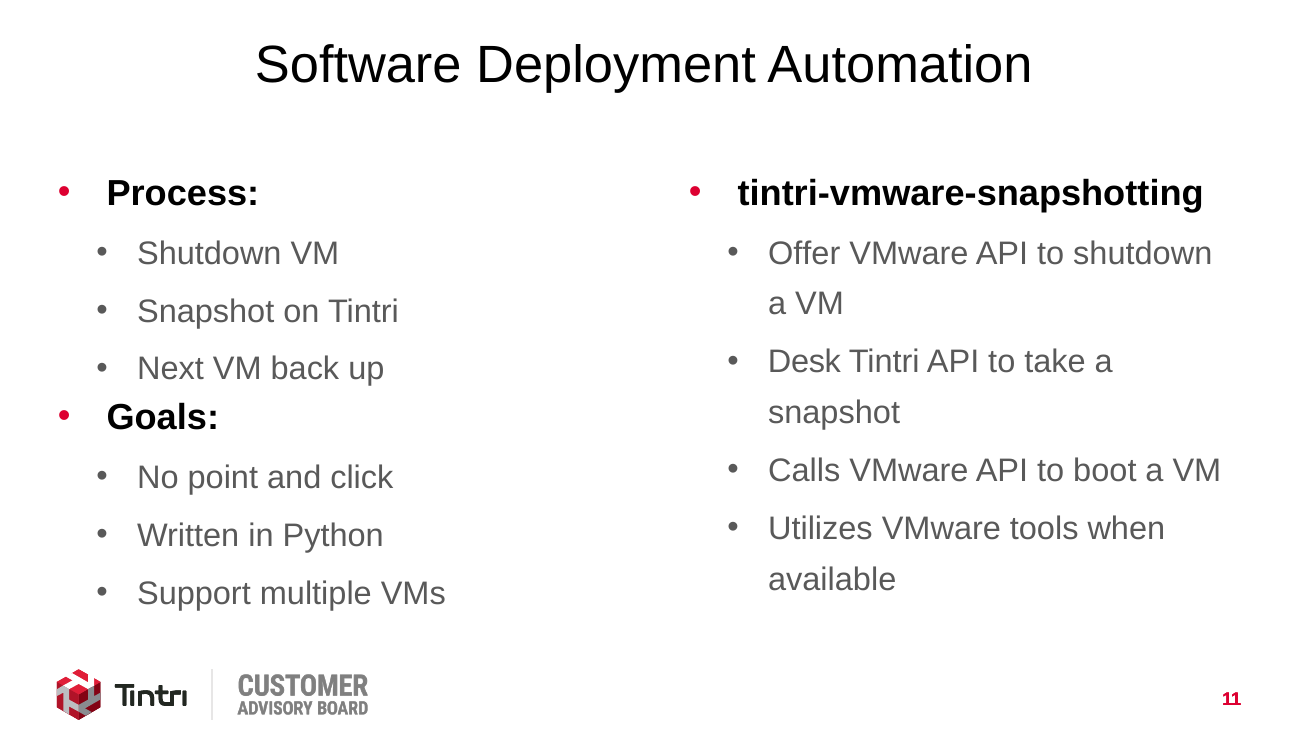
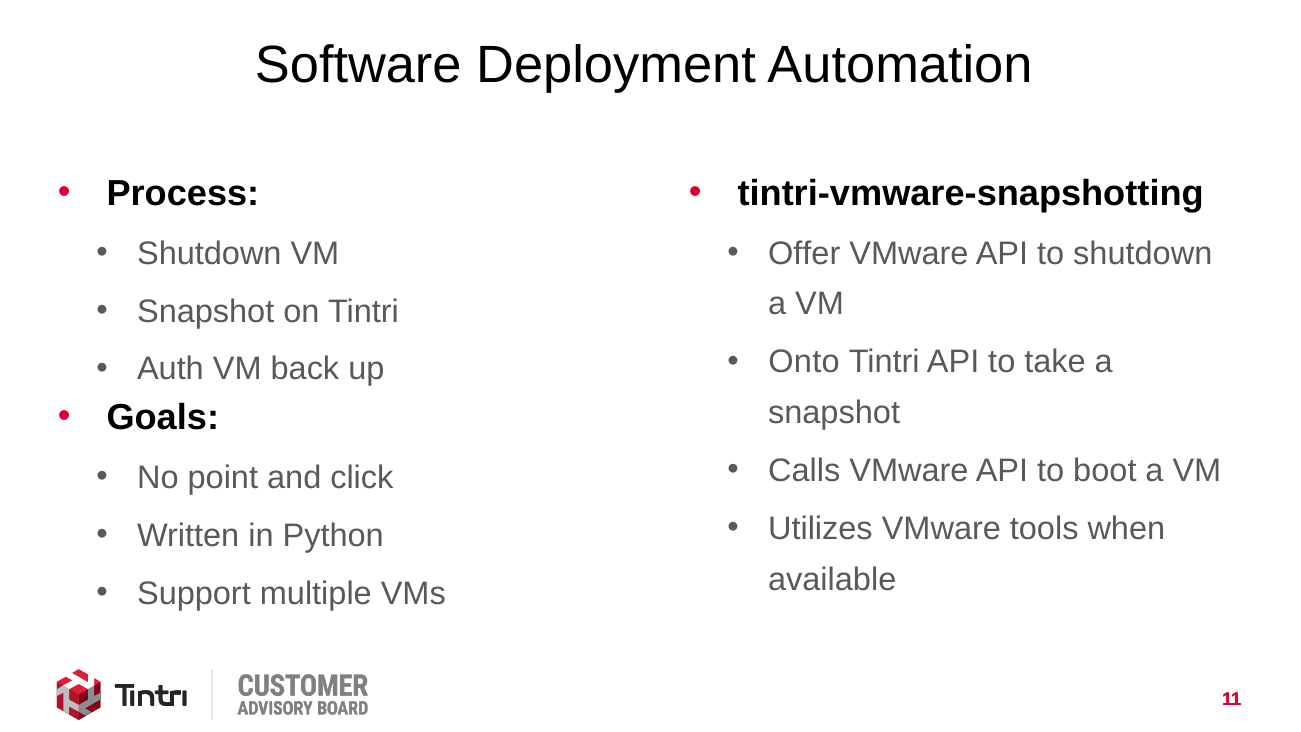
Desk: Desk -> Onto (804, 362)
Next: Next -> Auth (170, 369)
